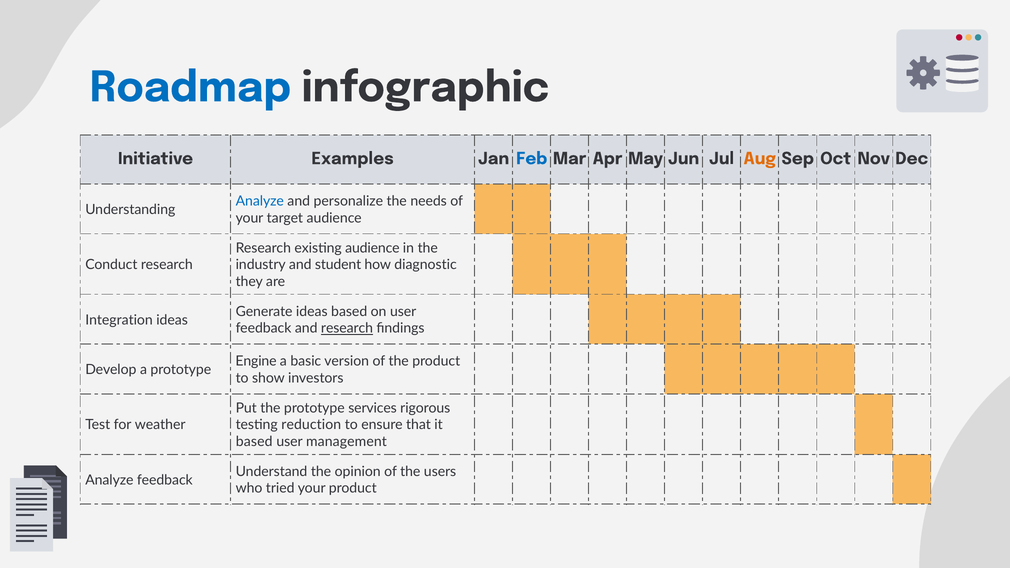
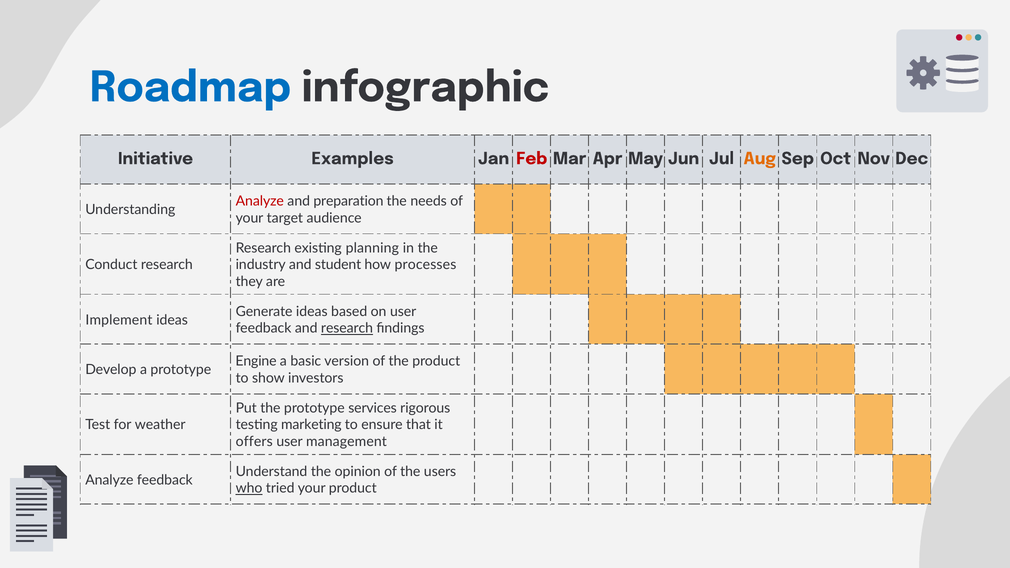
Feb colour: blue -> red (532, 159)
Analyze colour: blue -> red (260, 201)
personalize: personalize -> preparation (348, 201)
existing audience: audience -> planning (372, 248)
diagnostic: diagnostic -> processes (425, 265)
Integration: Integration -> Implement (119, 320)
reduction: reduction -> marketing (311, 425)
based: based -> offers (254, 442)
who underline: none -> present (249, 488)
